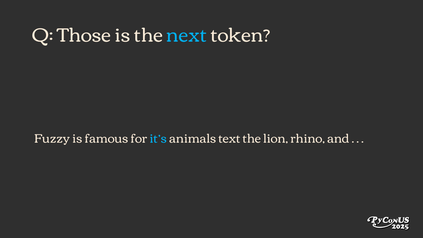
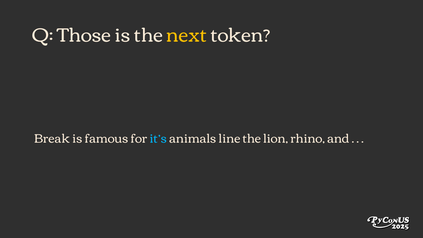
next colour: light blue -> yellow (187, 36)
Fuzzy: Fuzzy -> Break (52, 139)
text: text -> line (229, 139)
